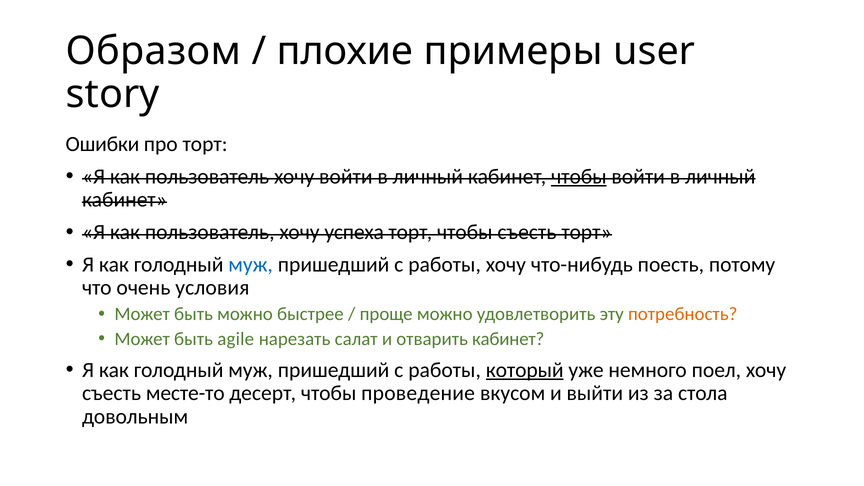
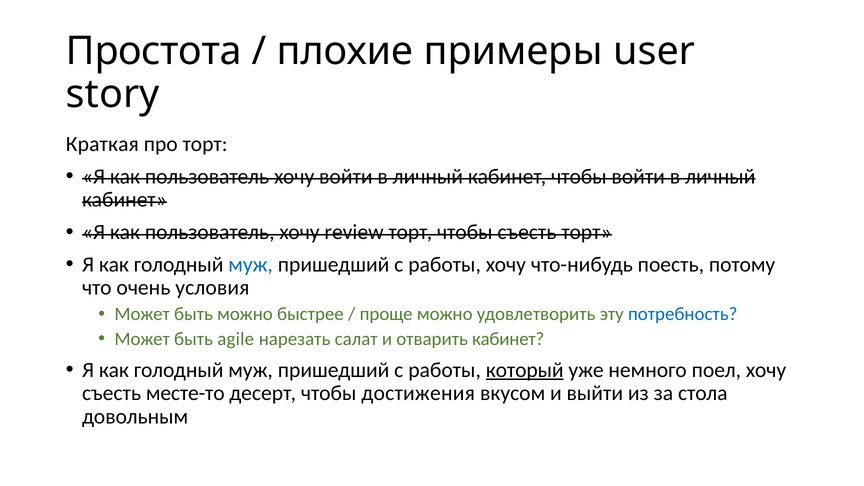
Образом: Образом -> Простота (154, 51)
Ошибки: Ошибки -> Краткая (102, 144)
чтобы underline: present -> none (579, 176)
успеха: успеха -> review (354, 232)
потребность colour: orange -> blue (683, 314)
проведение: проведение -> достижения (418, 393)
